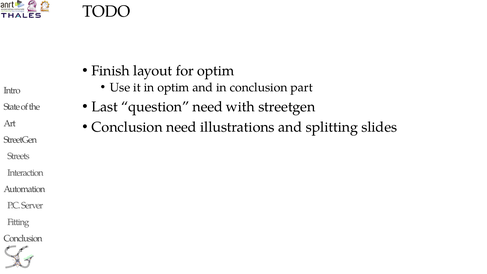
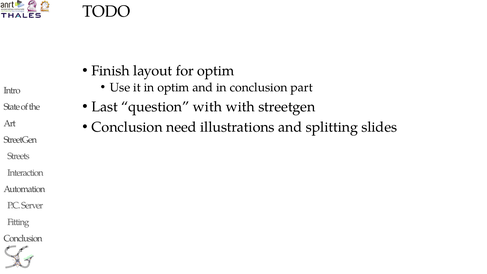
question need: need -> with (207, 107)
